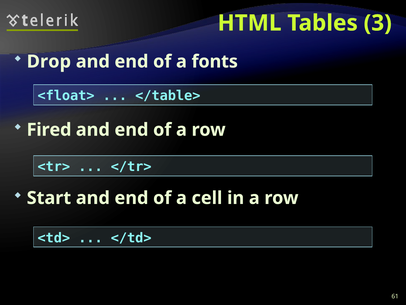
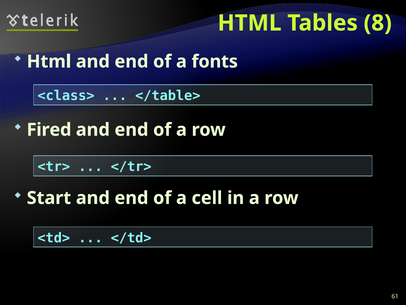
3: 3 -> 8 (378, 23)
Drop: Drop -> Html (49, 61)
<float>: <float> -> <class> (66, 96)
